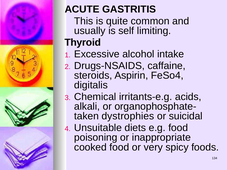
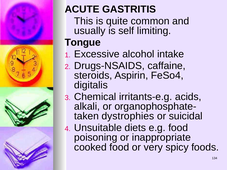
Thyroid: Thyroid -> Tongue (83, 42)
